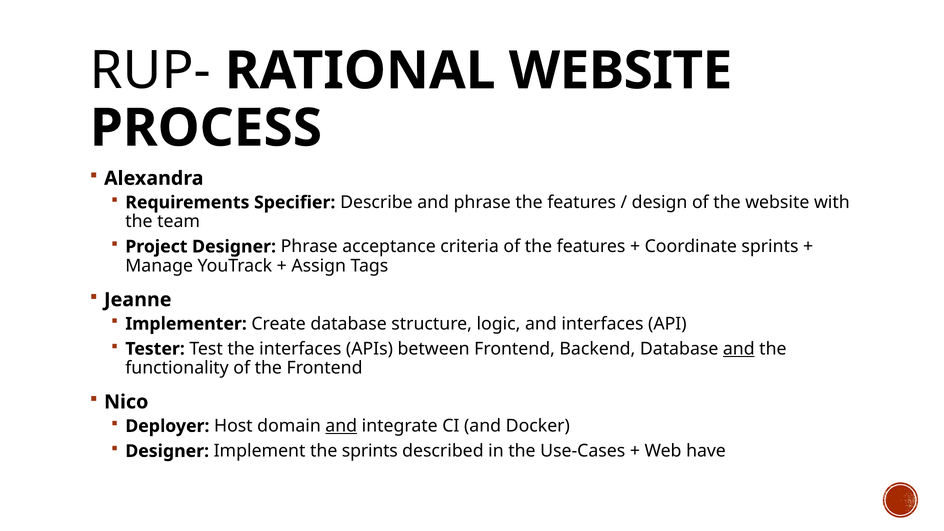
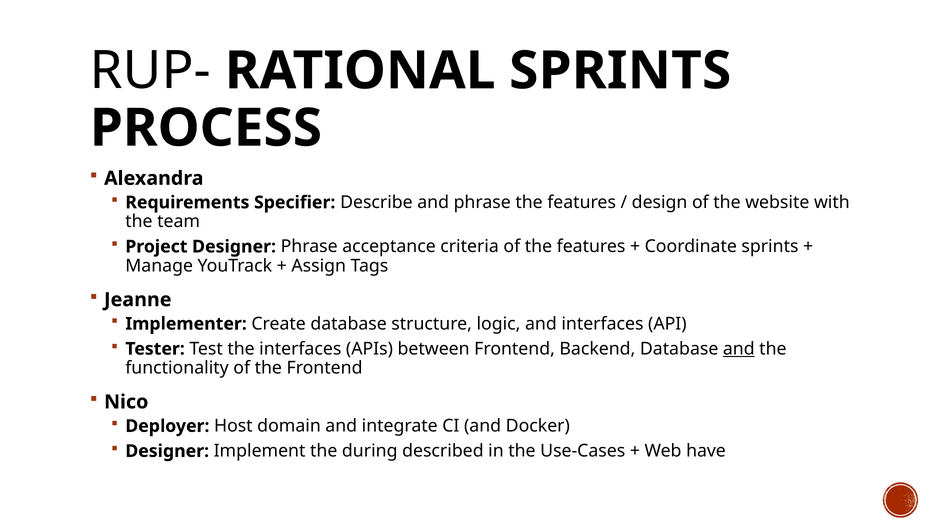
RATIONAL WEBSITE: WEBSITE -> SPRINTS (620, 71)
and underline: present -> none (341, 426)
the sprints: sprints -> during (370, 451)
